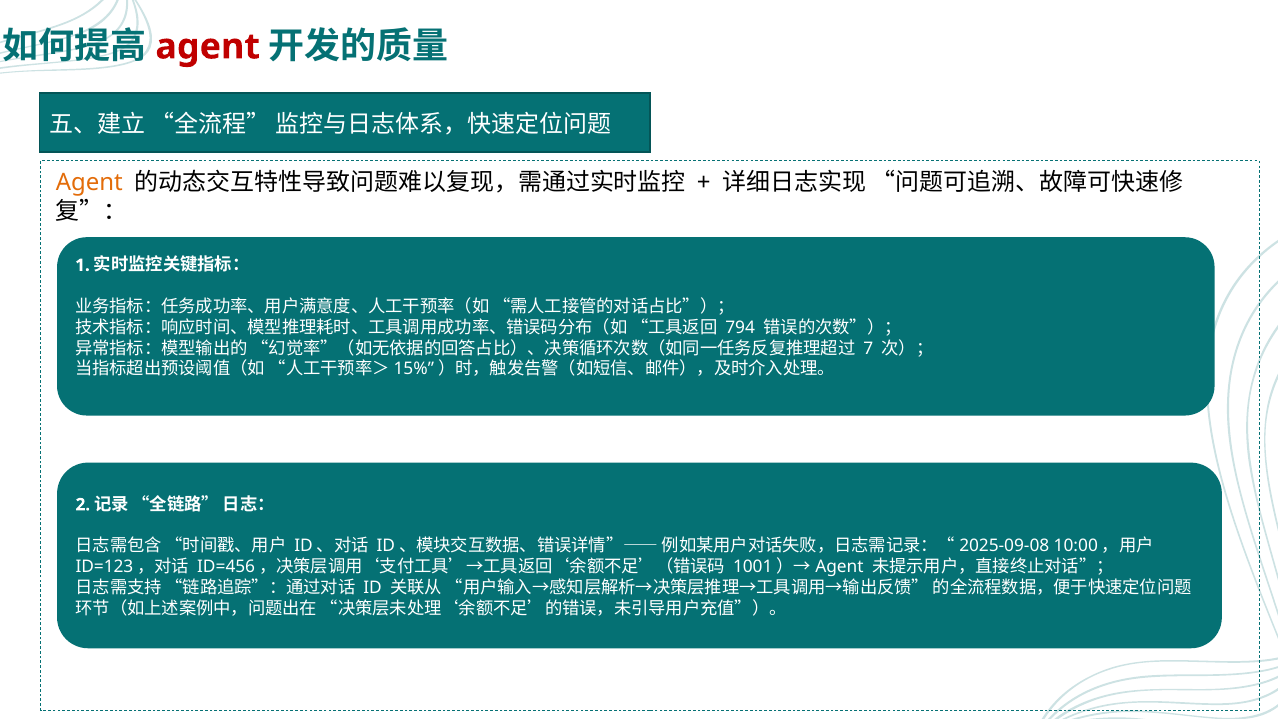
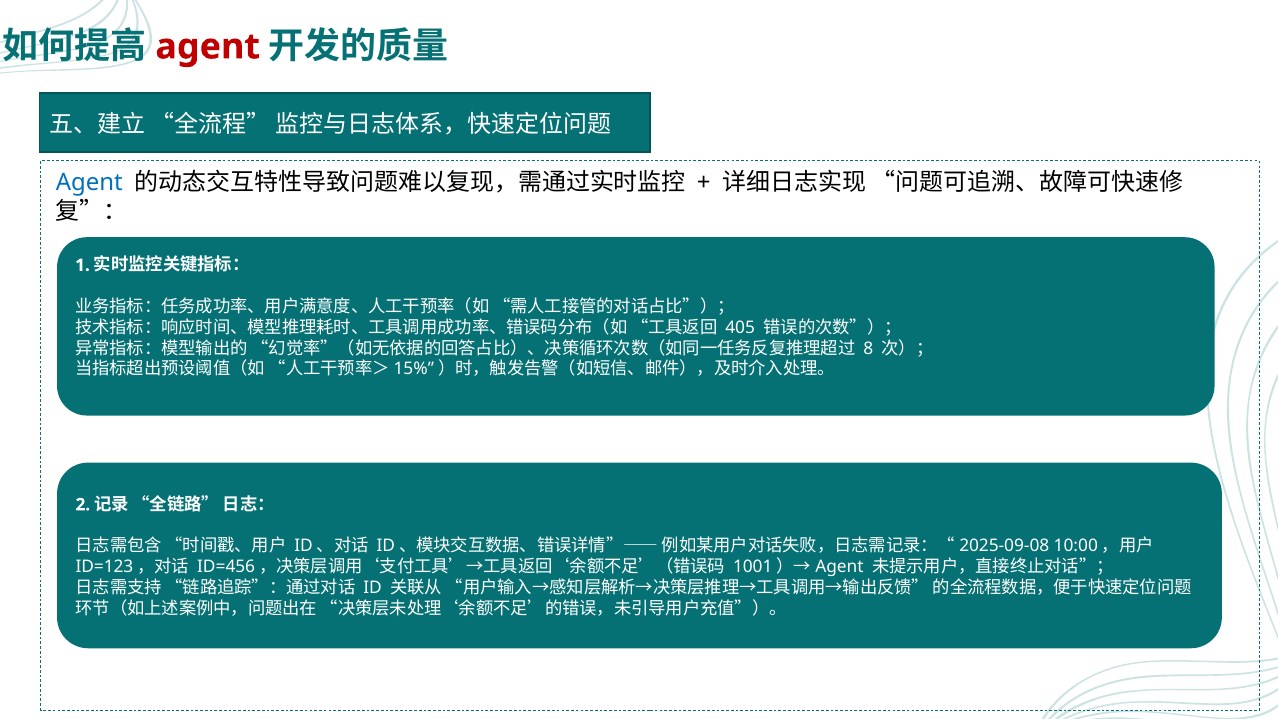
Agent colour: orange -> blue (89, 183)
794: 794 -> 405 (740, 327)
7: 7 -> 8 (868, 348)
